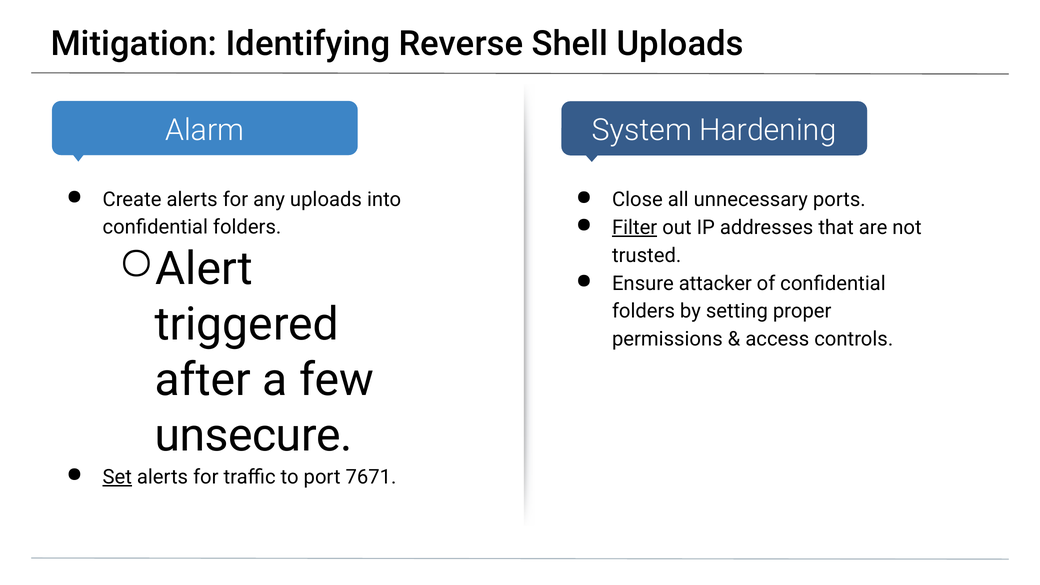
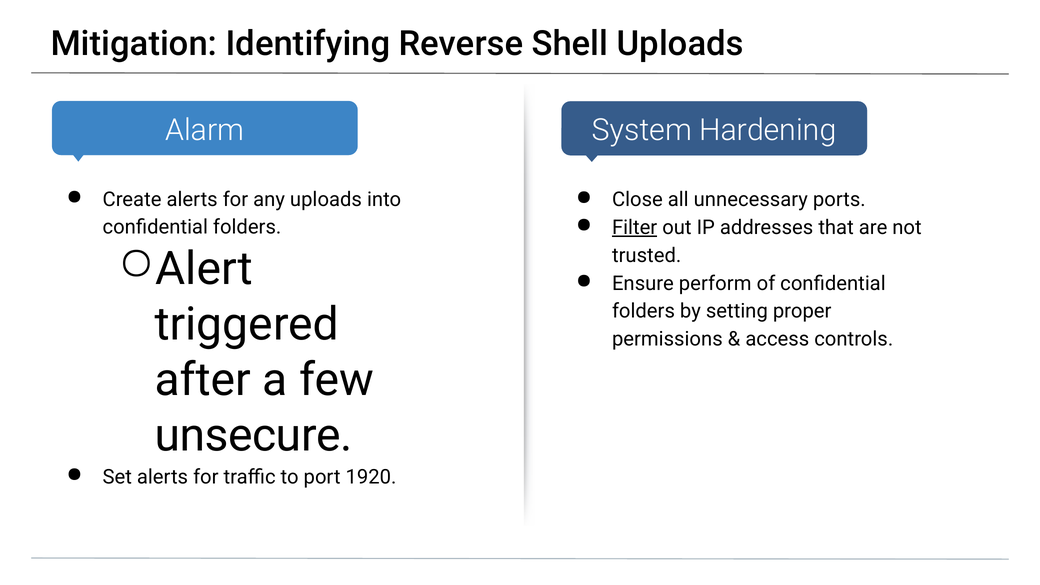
attacker: attacker -> perform (715, 283)
Set underline: present -> none (117, 477)
7671: 7671 -> 1920 (371, 477)
